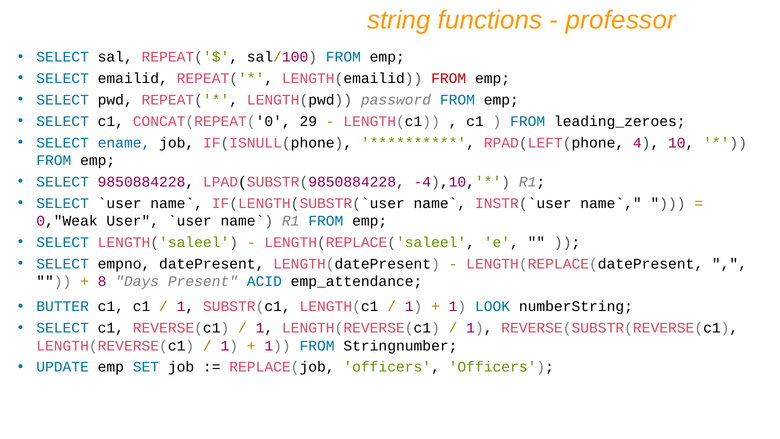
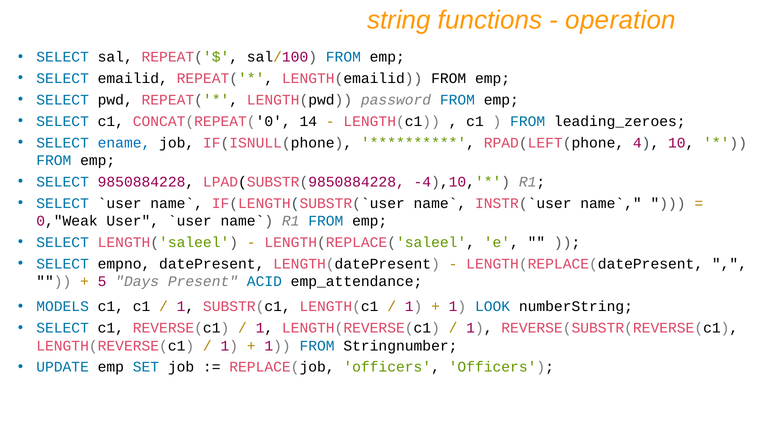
professor: professor -> operation (621, 20)
FROM colour: red -> black (449, 78)
29: 29 -> 14 (308, 121)
8: 8 -> 5 (102, 281)
BUTTER: BUTTER -> MODELS (63, 306)
